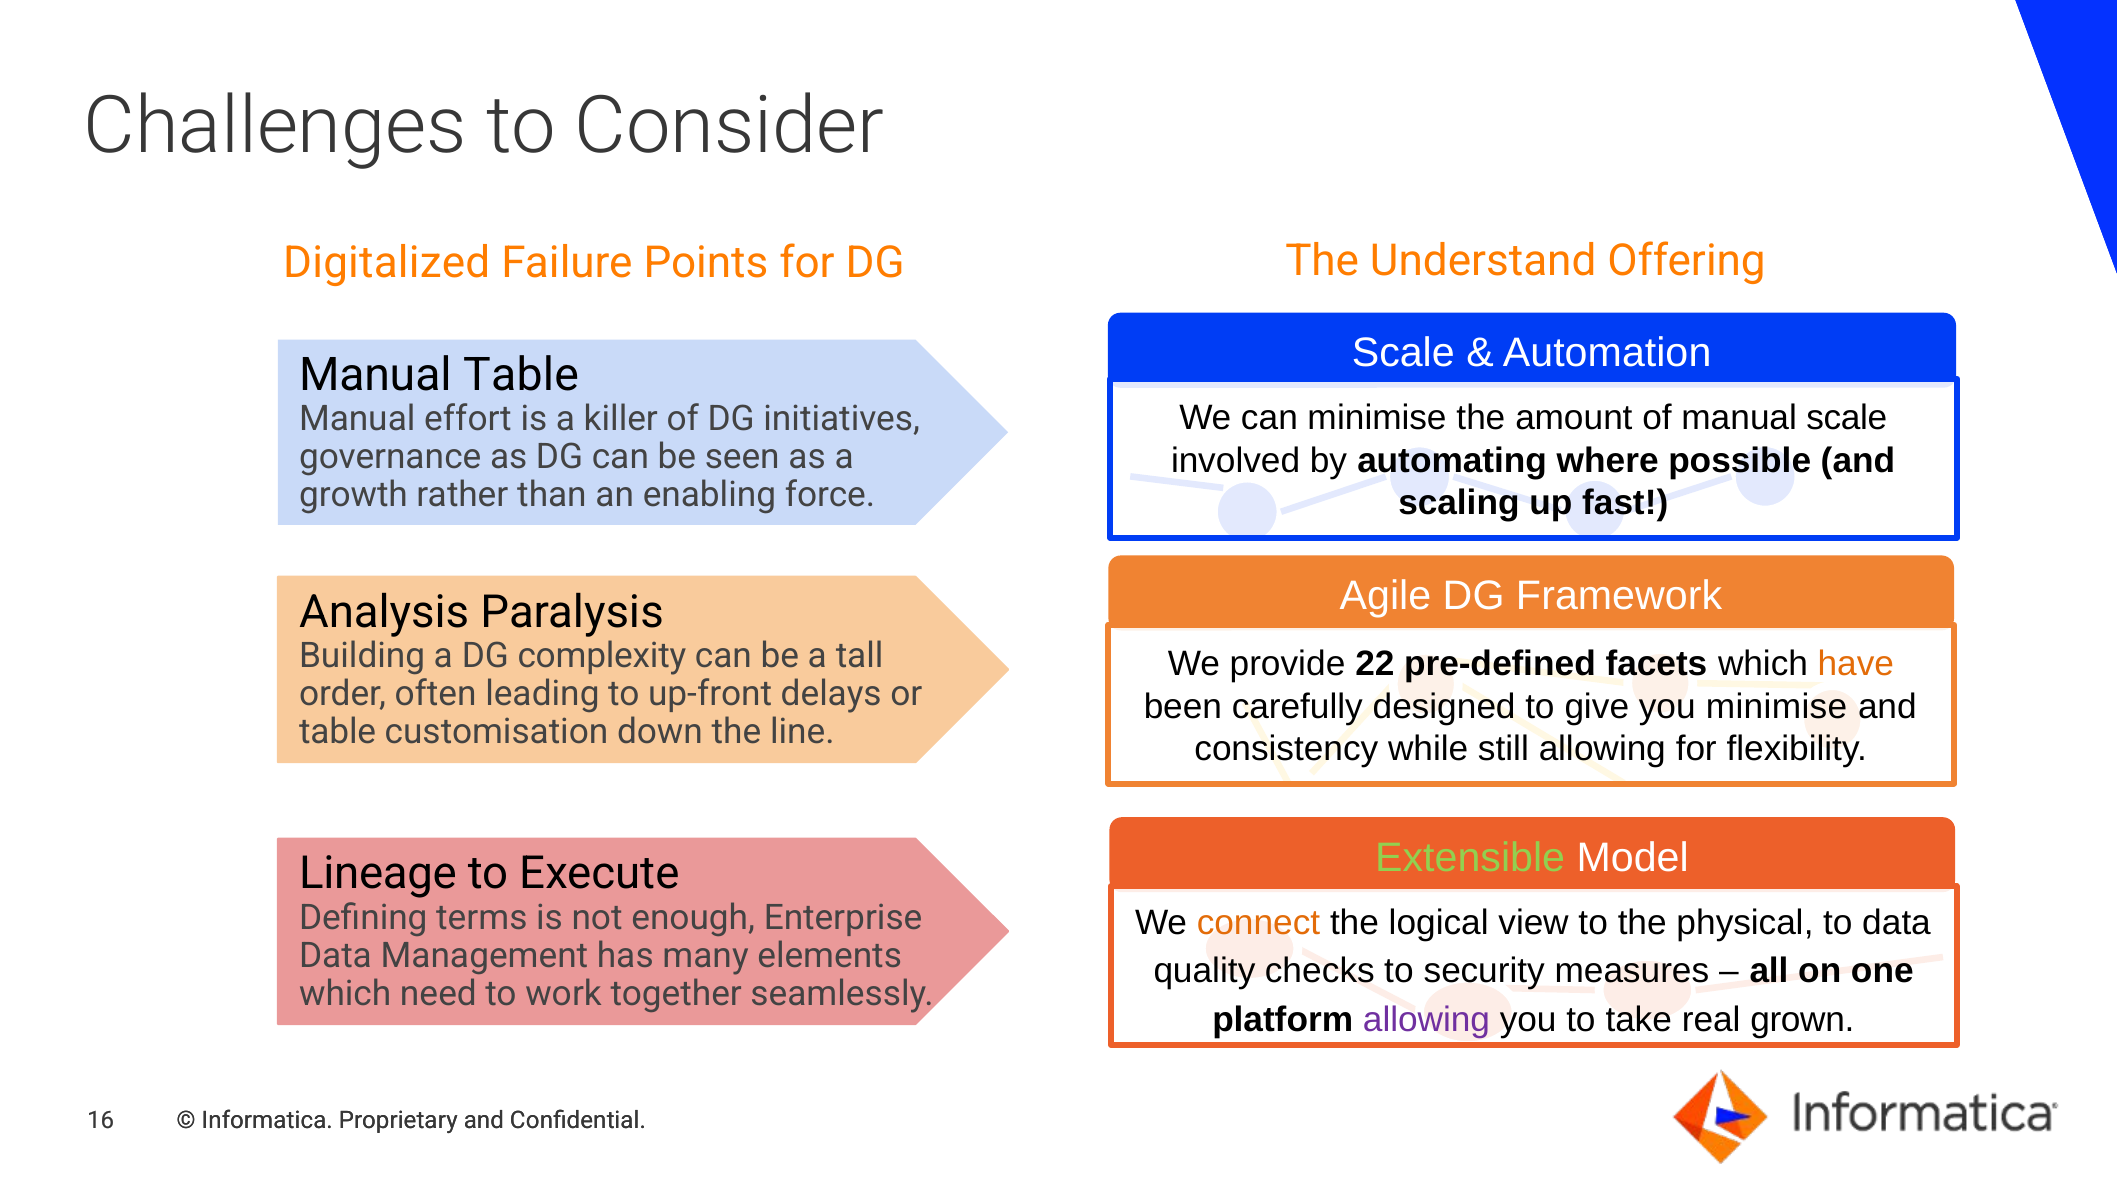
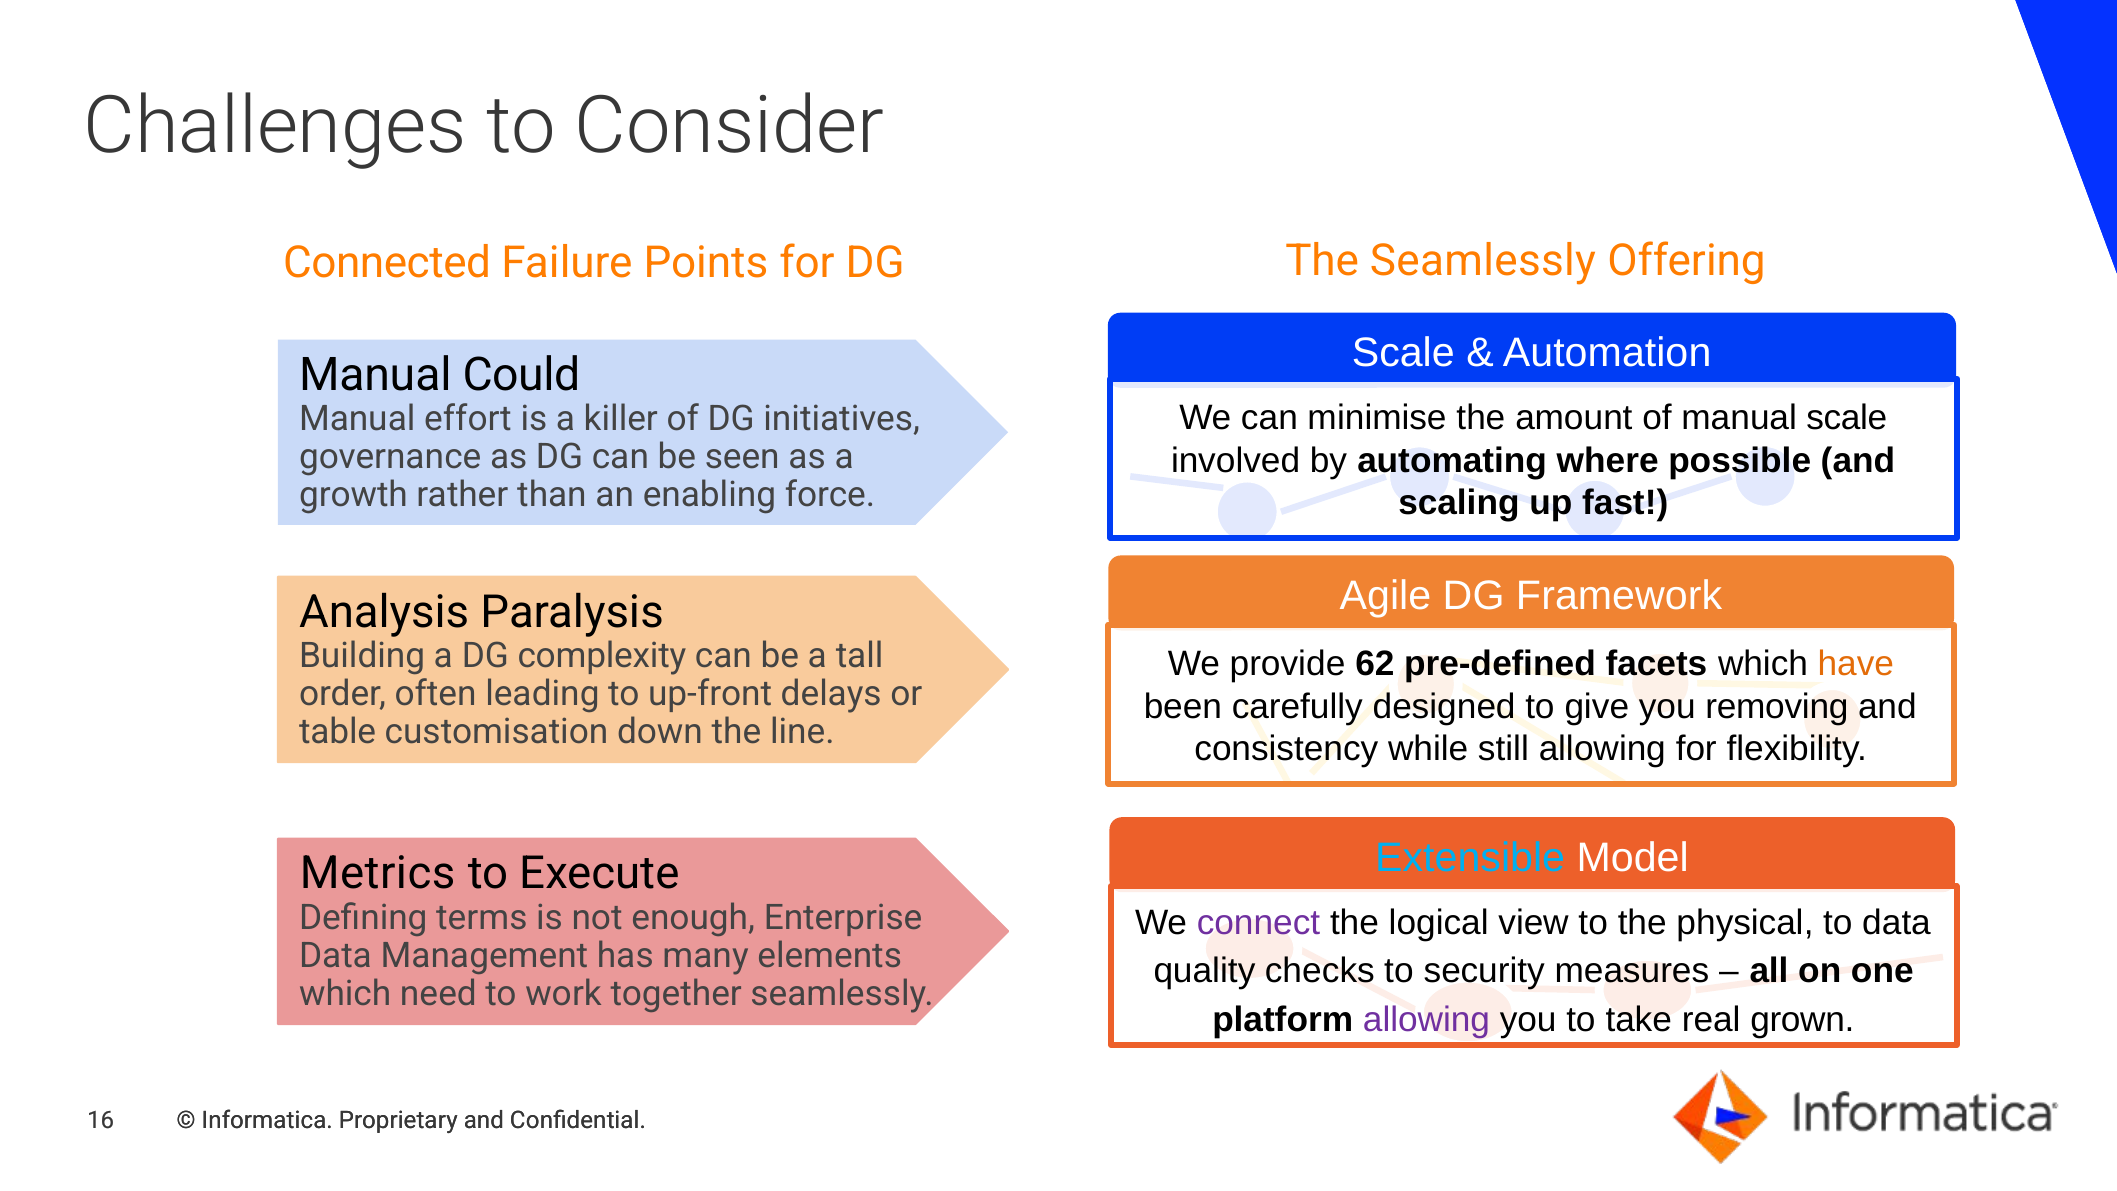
The Understand: Understand -> Seamlessly (1483, 261)
Digitalized: Digitalized -> Connected (387, 263)
Manual Table: Table -> Could (521, 375)
22: 22 -> 62 (1375, 664)
you minimise: minimise -> removing (1777, 706)
Extensible colour: light green -> light blue (1470, 857)
Lineage: Lineage -> Metrics (378, 874)
connect colour: orange -> purple (1258, 922)
